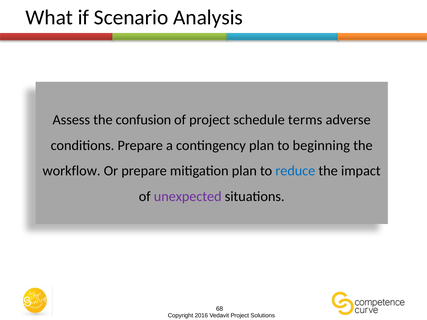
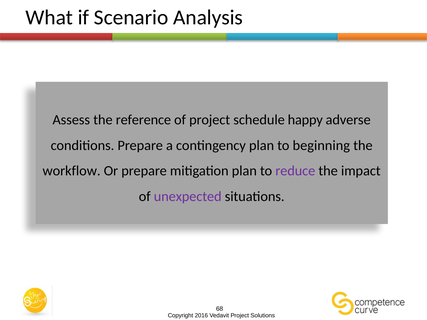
confusion: confusion -> reference (143, 120)
terms: terms -> happy (305, 120)
reduce colour: blue -> purple (295, 171)
